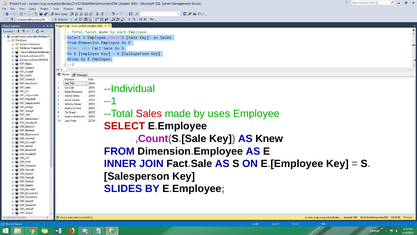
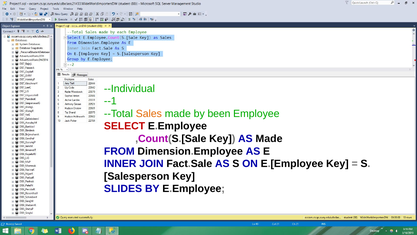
Sales colour: red -> orange (149, 113)
uses: uses -> been (219, 113)
AS Knew: Knew -> Made (269, 138)
